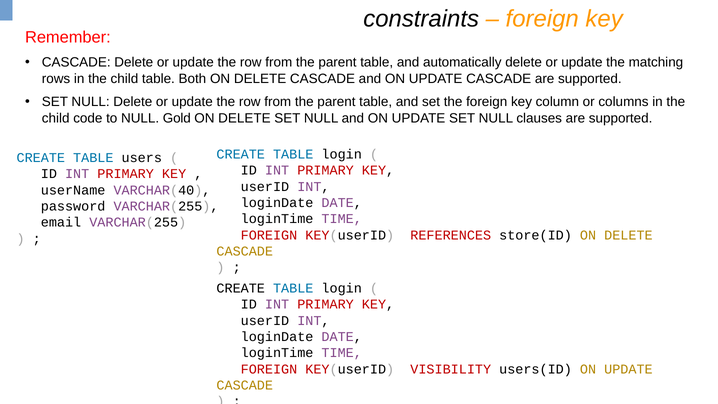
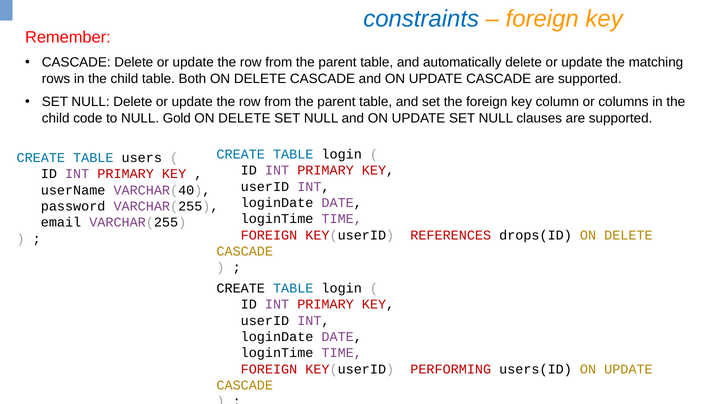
constraints colour: black -> blue (421, 19)
store(ID: store(ID -> drops(ID (536, 235)
VISIBILITY: VISIBILITY -> PERFORMING (451, 369)
